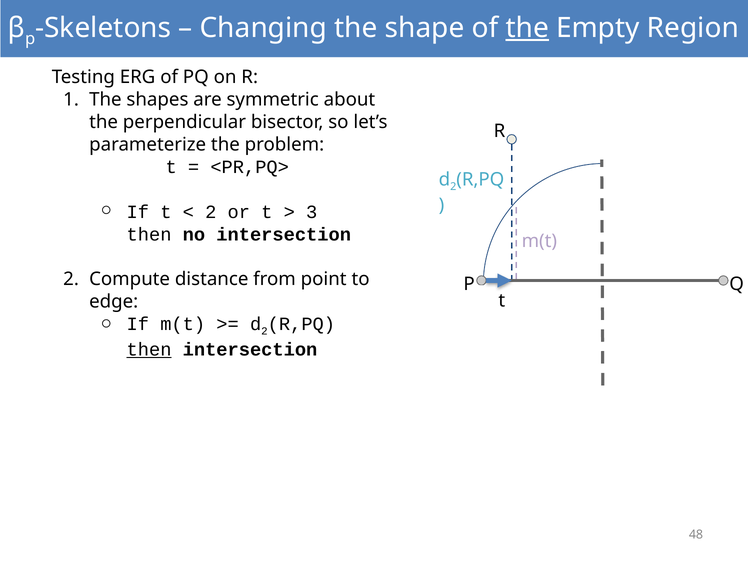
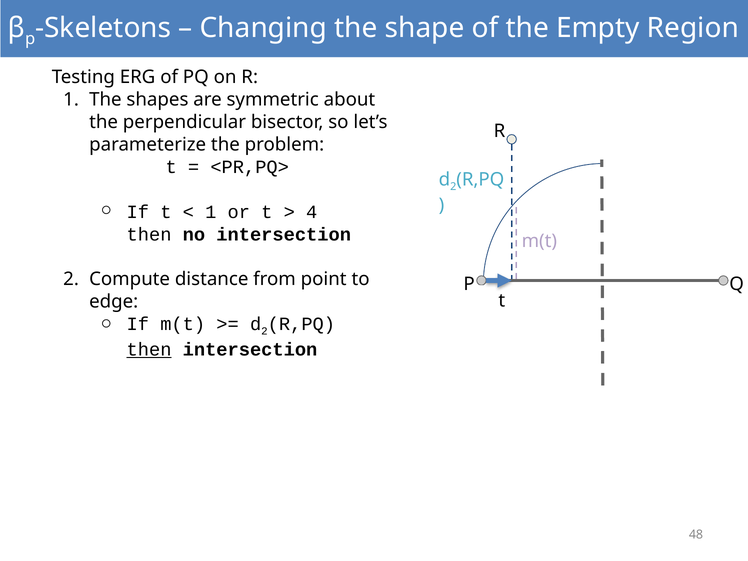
the underline: present -> none (527, 28)
2: 2 -> 1 (211, 212)
3: 3 -> 4 (312, 212)
